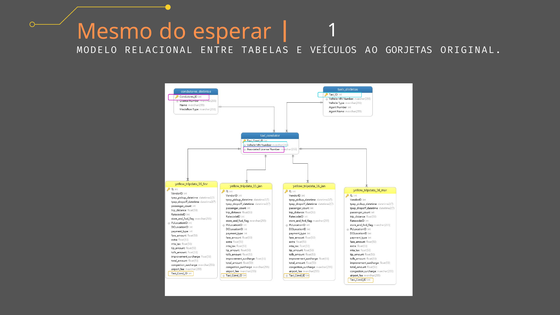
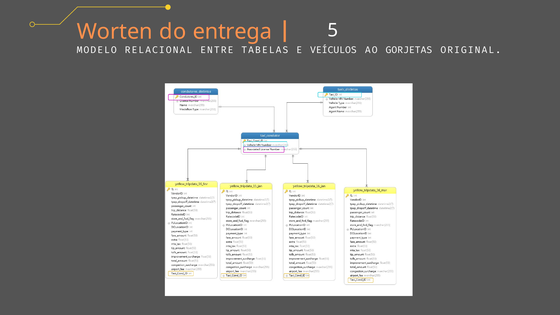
Mesmo: Mesmo -> Worten (115, 31)
esperar: esperar -> entrega (232, 31)
1: 1 -> 5 (333, 30)
